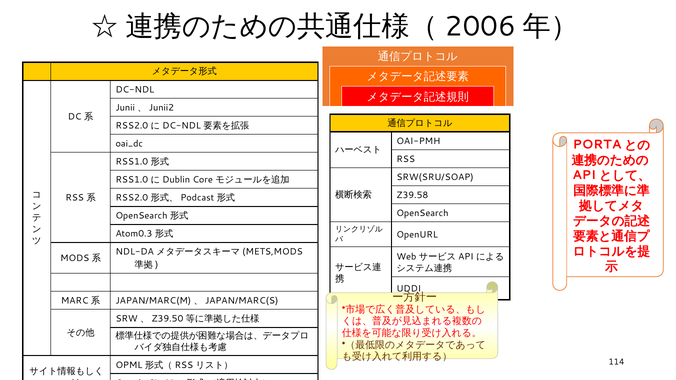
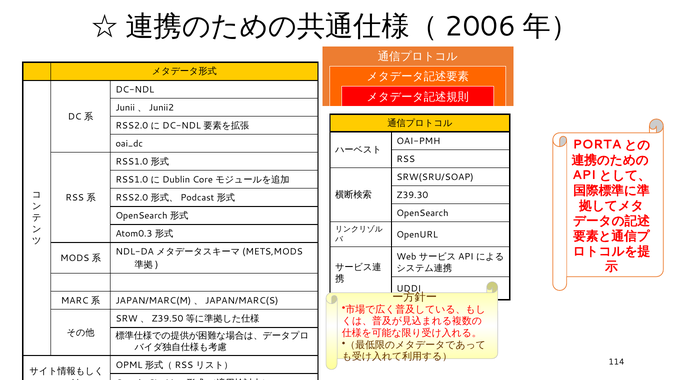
Z39.58: Z39.58 -> Z39.30 (412, 196)
